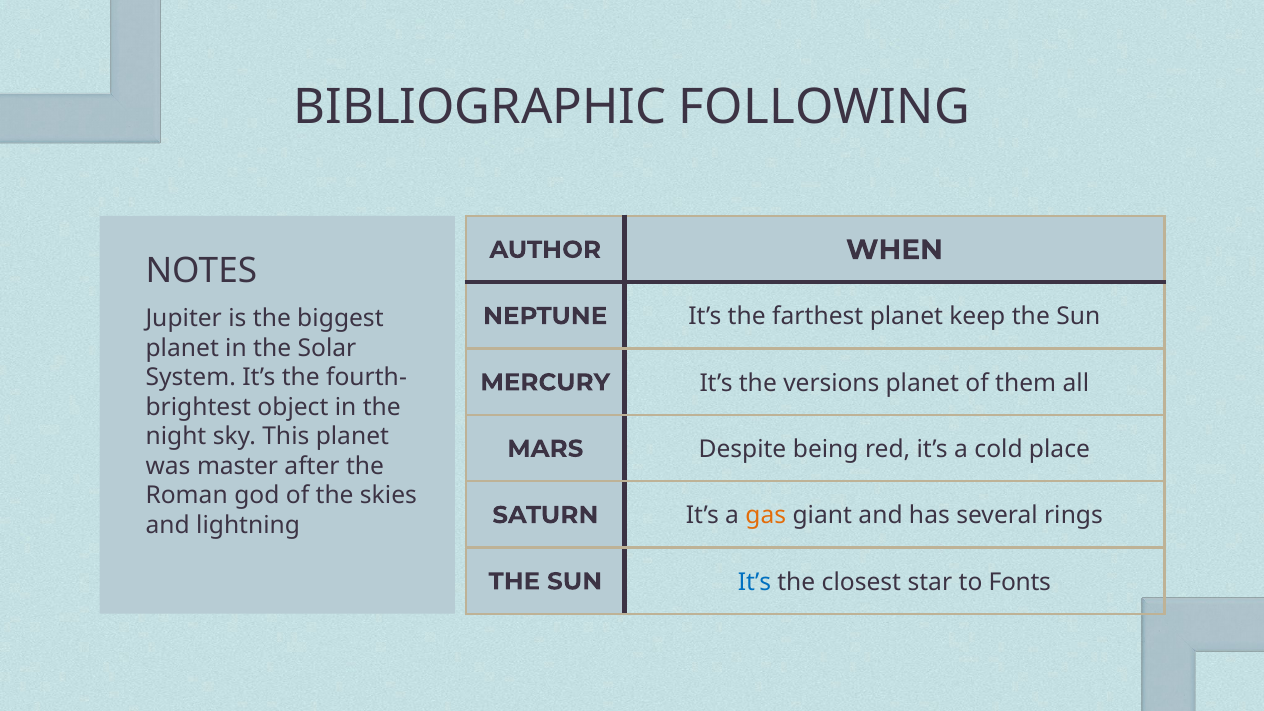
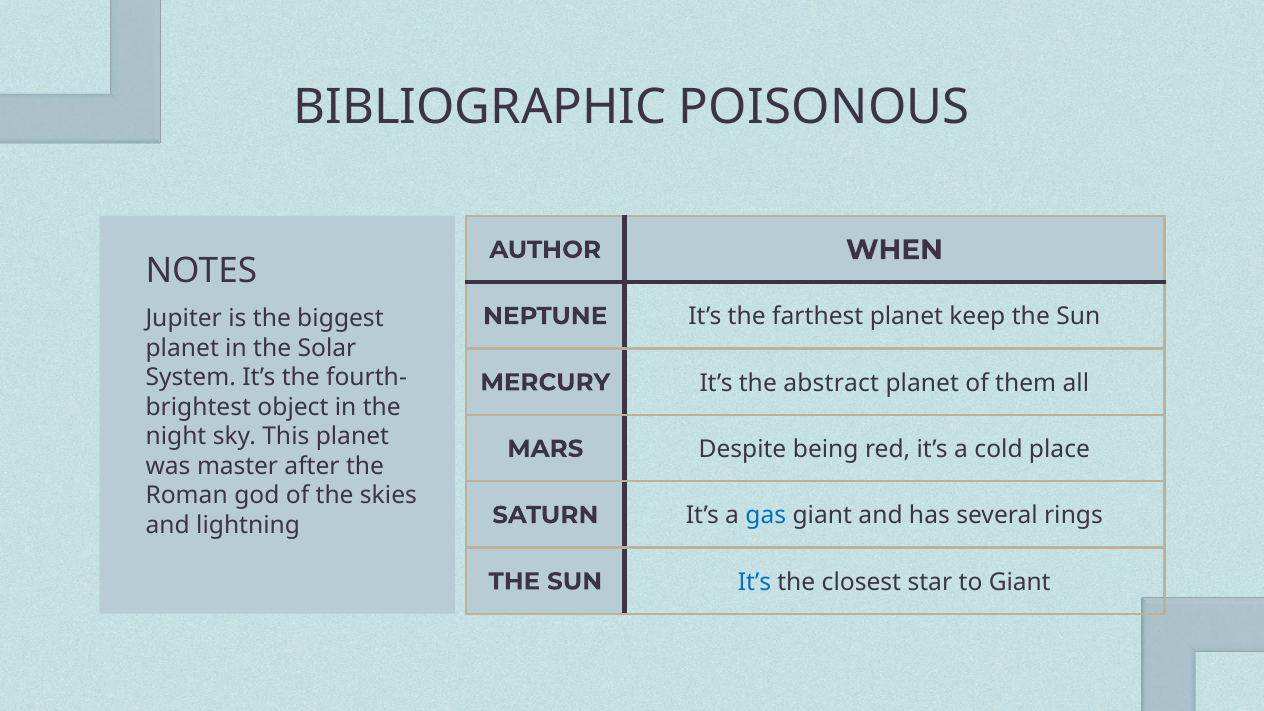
FOLLOWING: FOLLOWING -> POISONOUS (824, 107)
versions: versions -> abstract (831, 383)
gas colour: orange -> blue (766, 516)
to Fonts: Fonts -> Giant (1020, 582)
